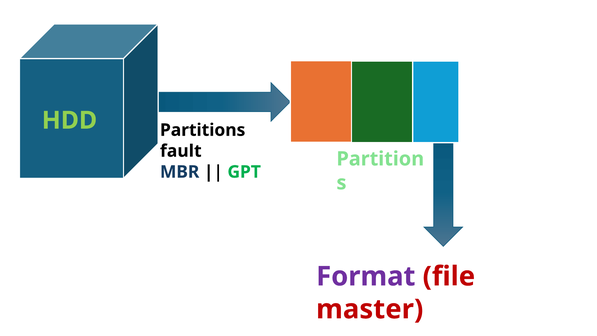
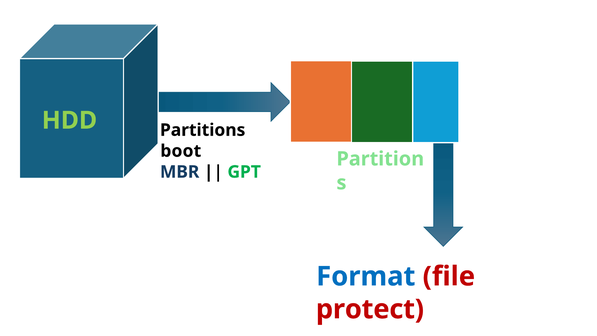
fault: fault -> boot (181, 151)
Format colour: purple -> blue (366, 276)
master: master -> protect (370, 309)
